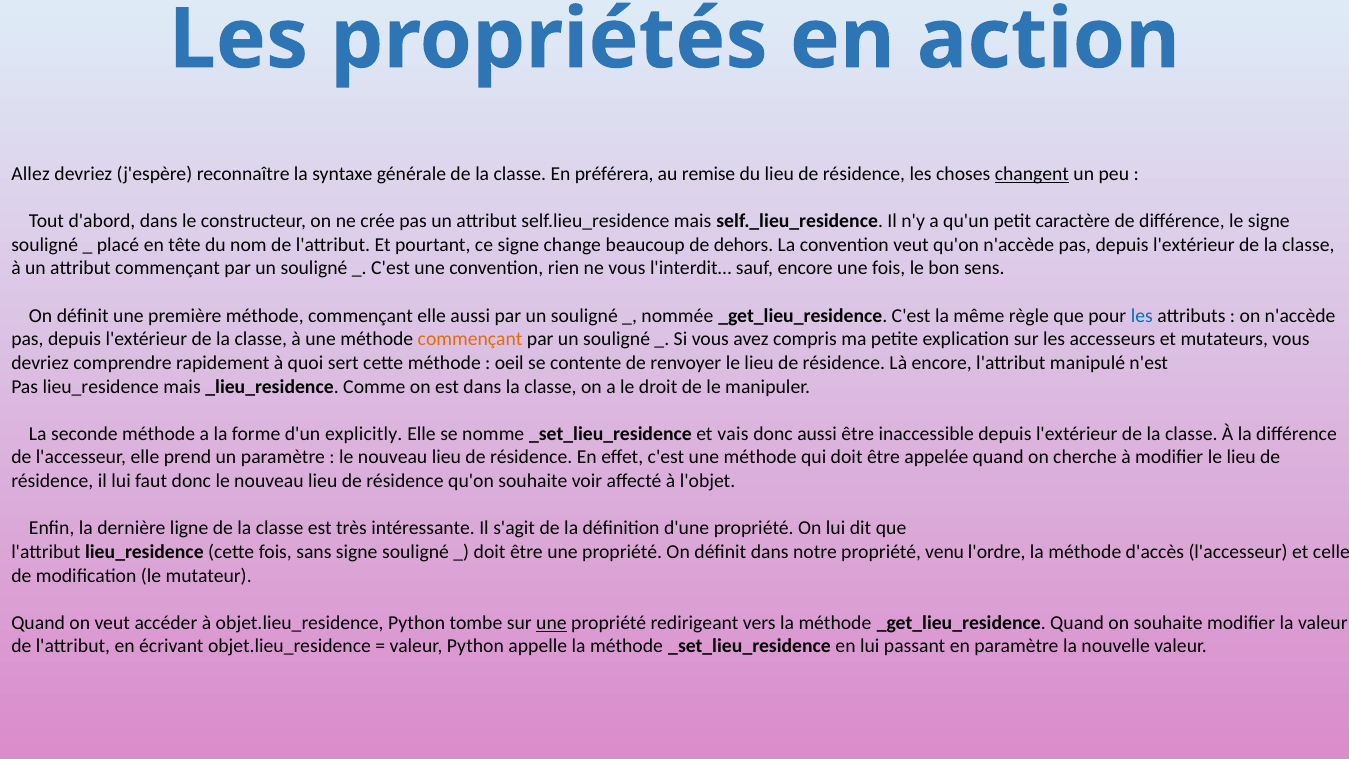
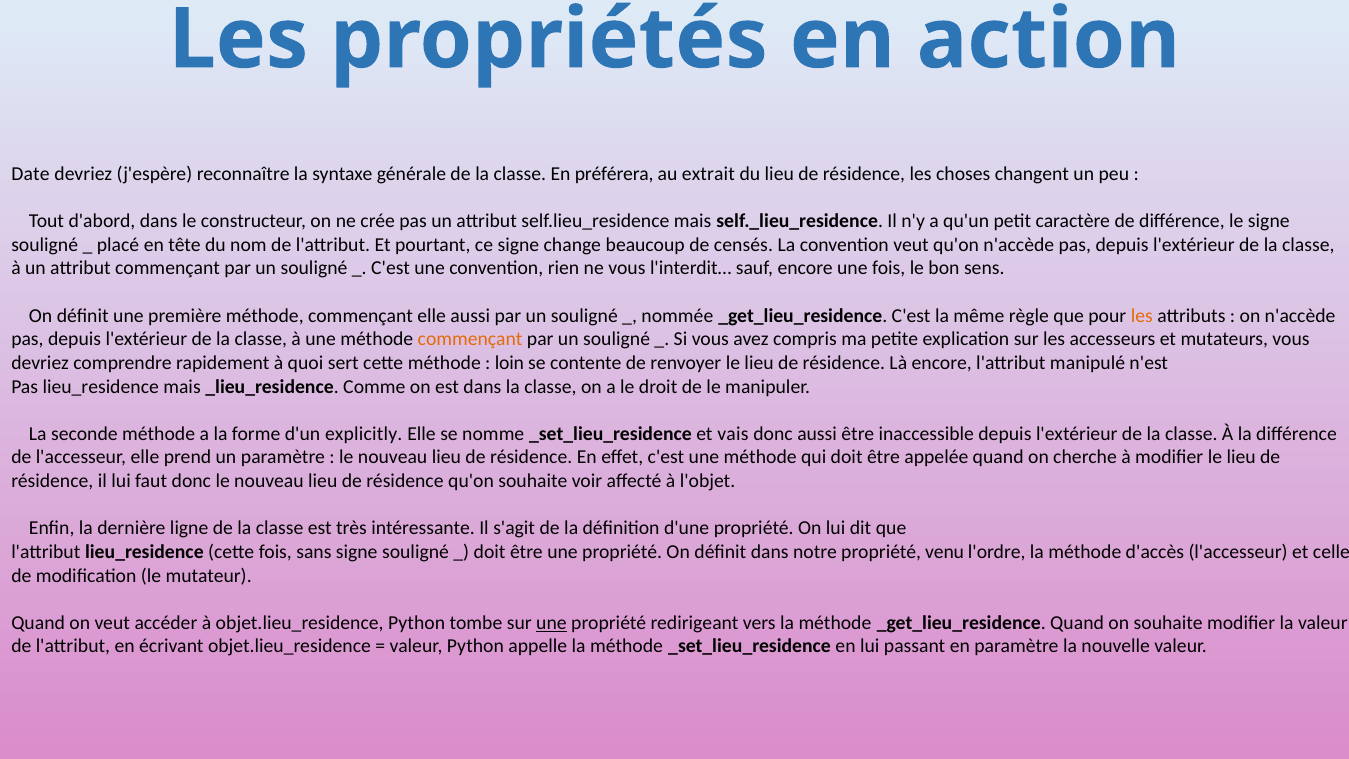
Allez: Allez -> Date (31, 174)
remise: remise -> extrait (708, 174)
changent underline: present -> none (1032, 174)
dehors: dehors -> censés (743, 245)
les colour: blue -> orange (1142, 316)
oeil: oeil -> loin (509, 363)
